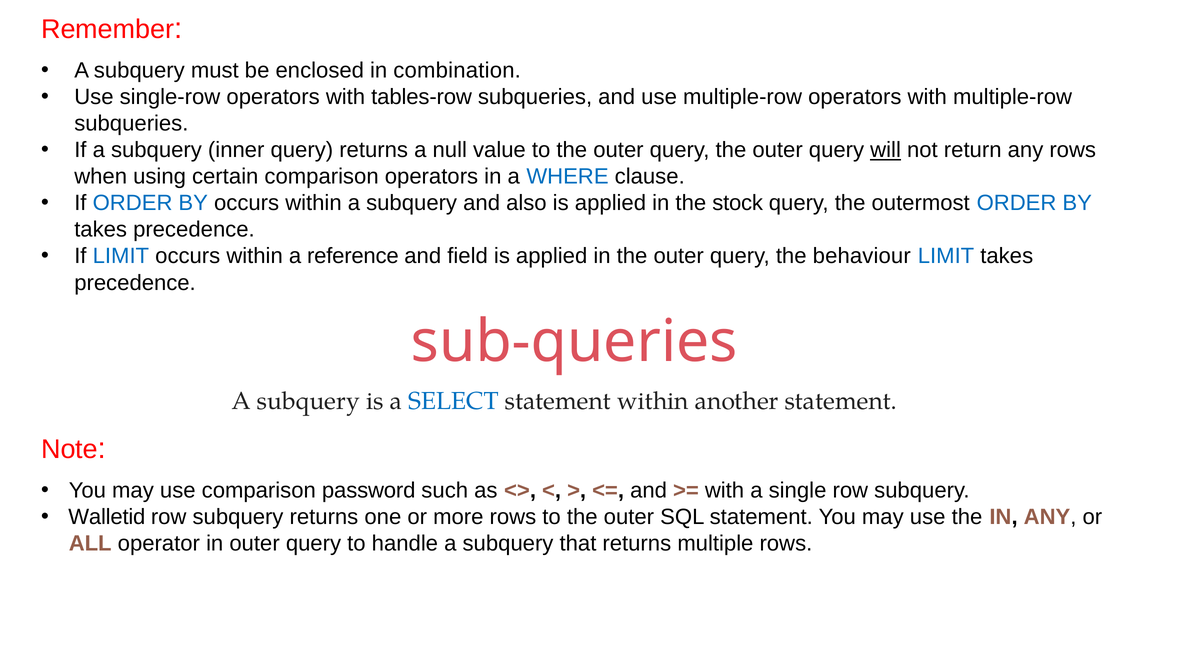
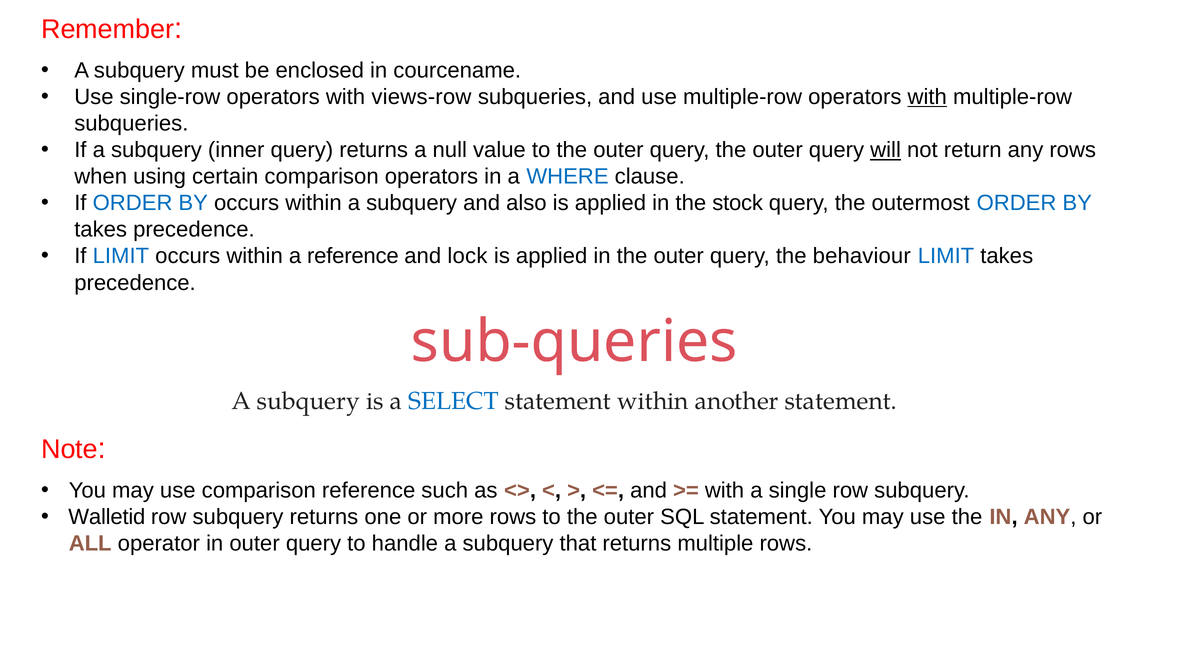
combination: combination -> courcename (457, 71)
tables-row: tables-row -> views-row (421, 97)
with underline: none -> present (927, 97)
field: field -> lock (467, 256)
comparison password: password -> reference (369, 491)
